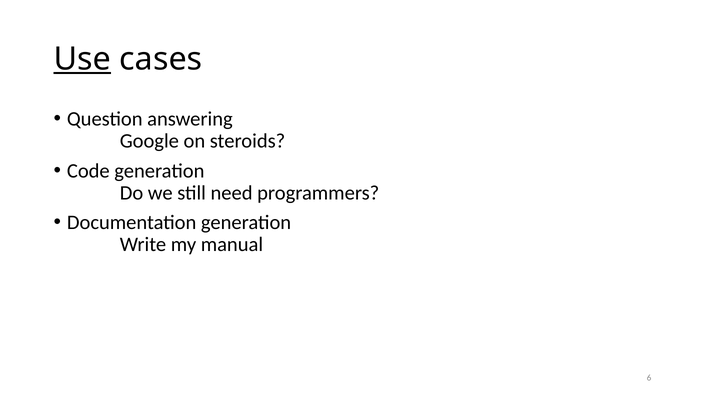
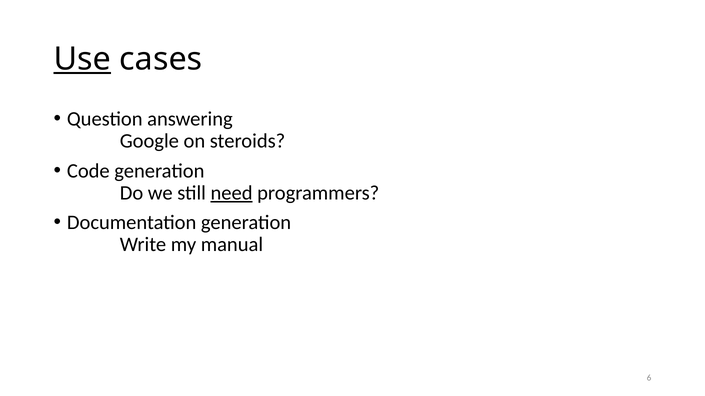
need underline: none -> present (232, 193)
